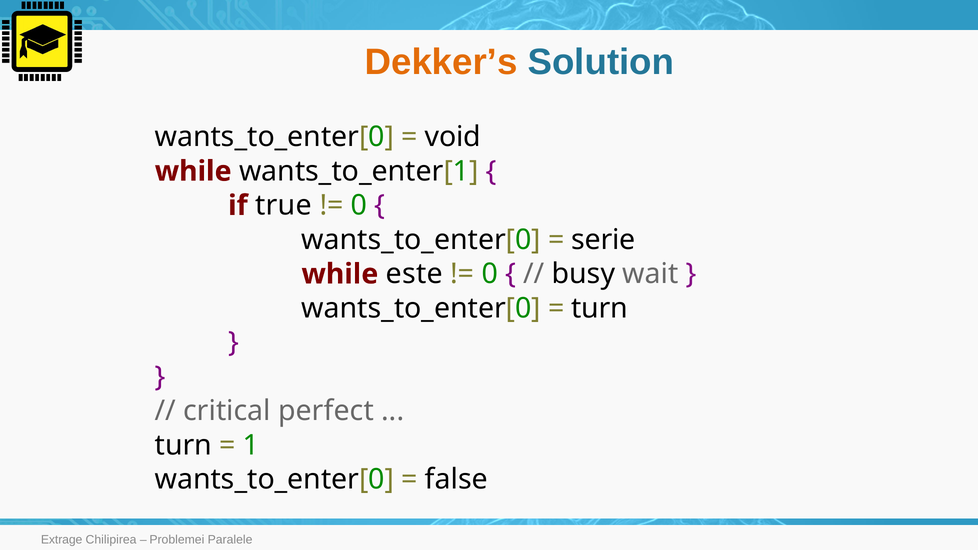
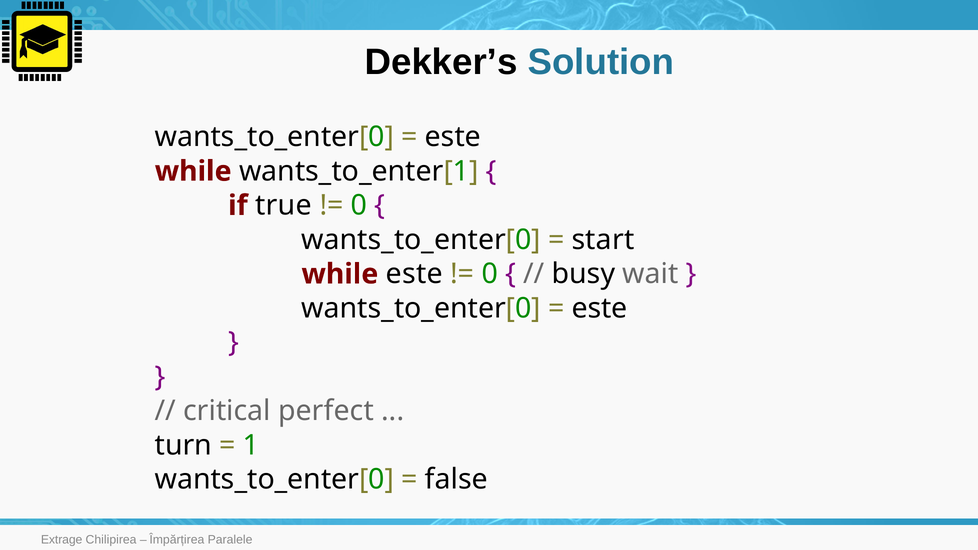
Dekker’s colour: orange -> black (441, 62)
void: void -> este (453, 137)
serie: serie -> start (603, 240)
turn: turn -> este (600, 308)
Problemei: Problemei -> Împărțirea (177, 540)
